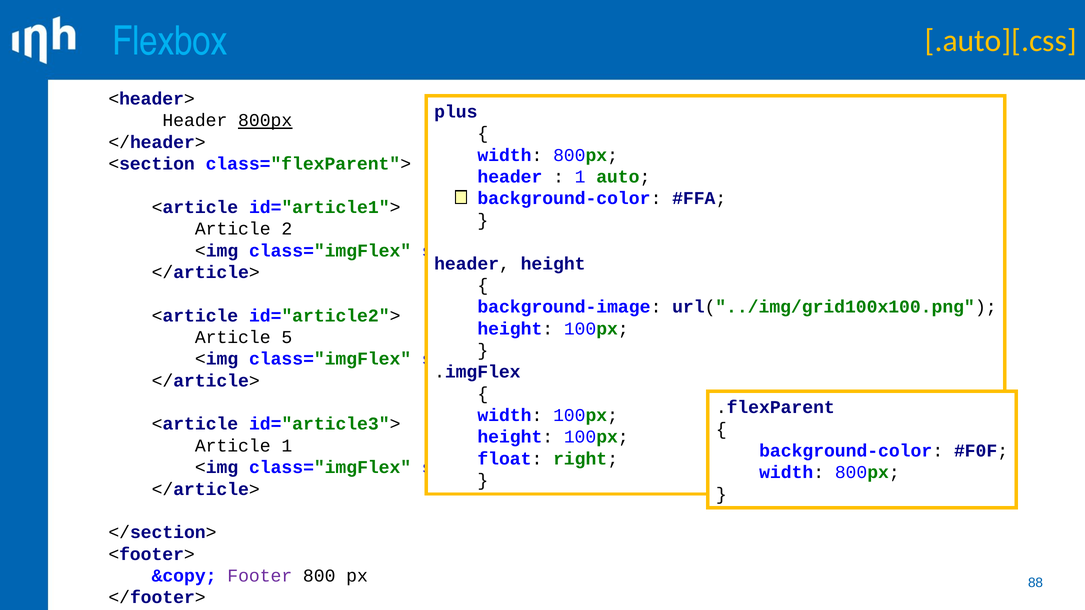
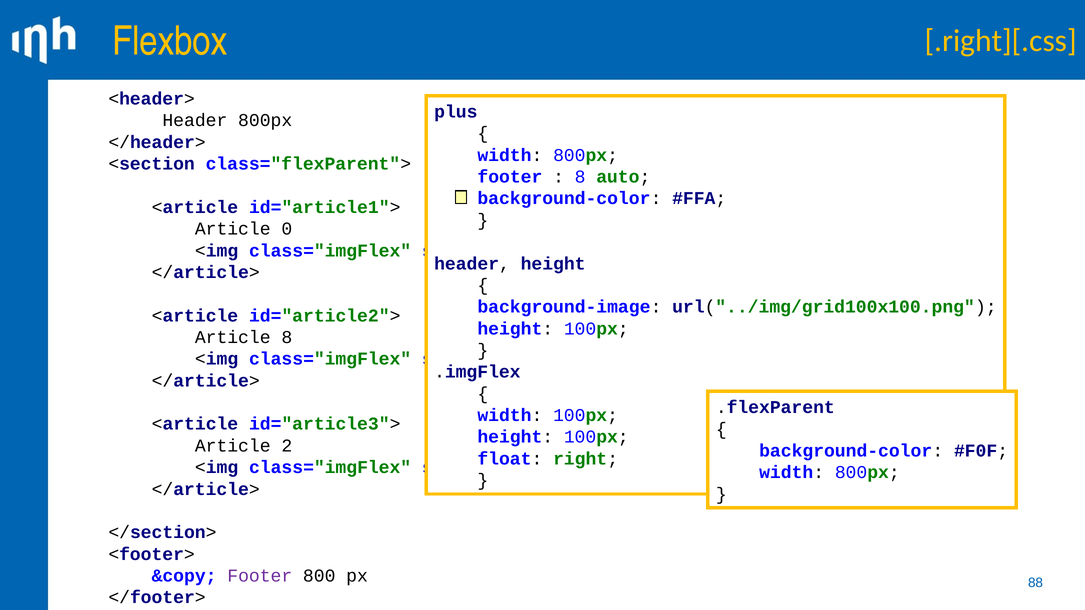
Flexbox colour: light blue -> yellow (170, 41)
.auto][.css: .auto][.css -> .right][.css (1001, 41)
800px underline: present -> none (265, 121)
header: header -> footer (510, 177)
1: 1 -> 8 (580, 177)
2: 2 -> 0 (287, 229)
Article 5: 5 -> 8 (287, 337)
Article 1: 1 -> 2 (287, 446)
